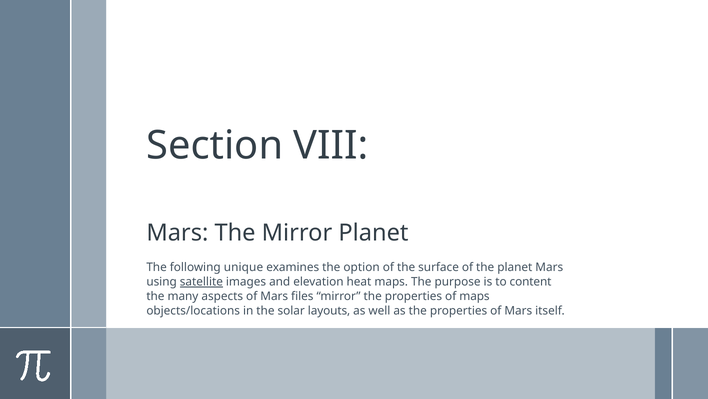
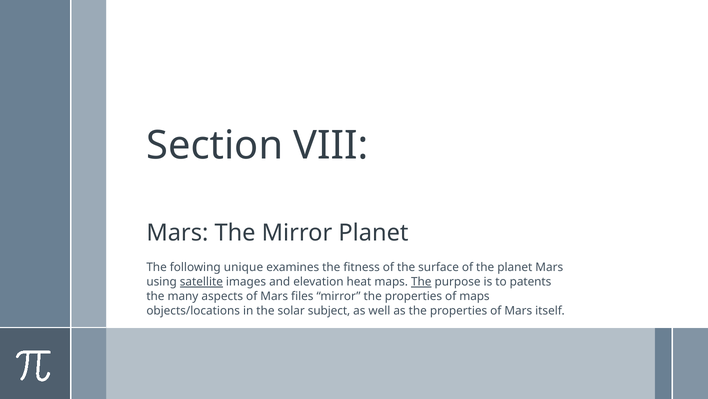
option: option -> fitness (362, 267)
The underline: none -> present (421, 281)
content: content -> patents (531, 281)
layouts: layouts -> subject (329, 310)
